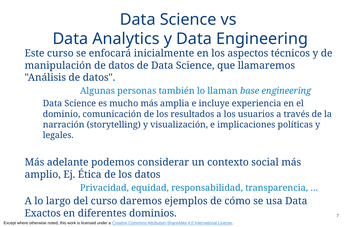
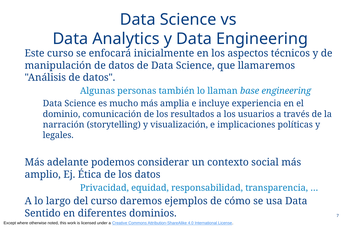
Exactos: Exactos -> Sentido (43, 213)
